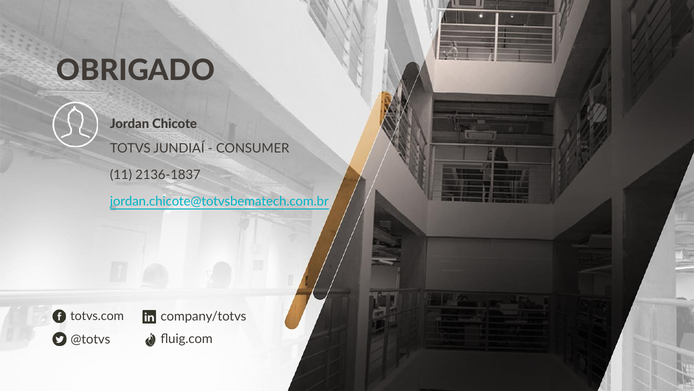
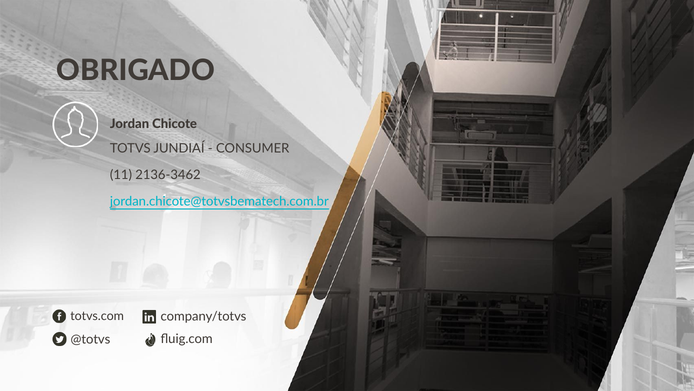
2136-1837: 2136-1837 -> 2136-3462 (168, 175)
